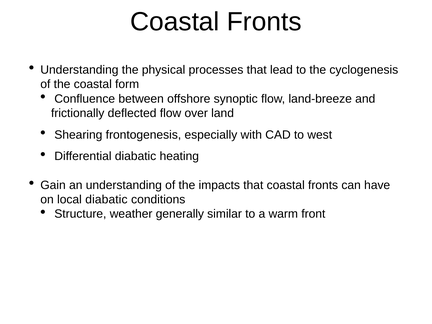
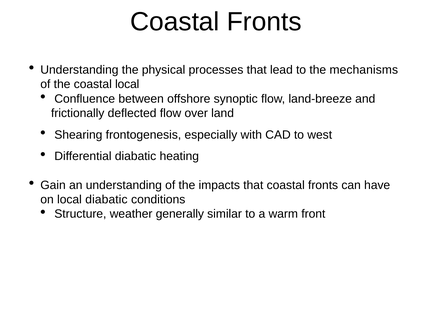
cyclogenesis: cyclogenesis -> mechanisms (364, 70)
coastal form: form -> local (127, 84)
